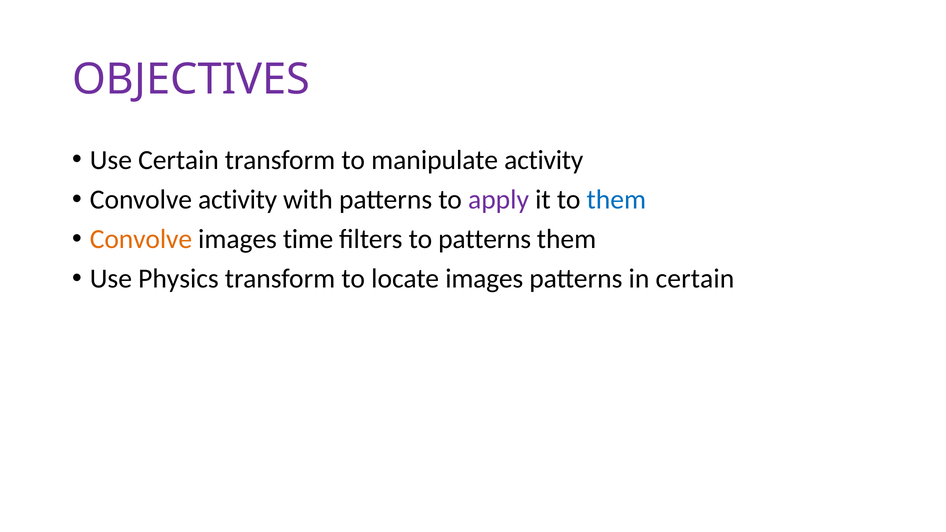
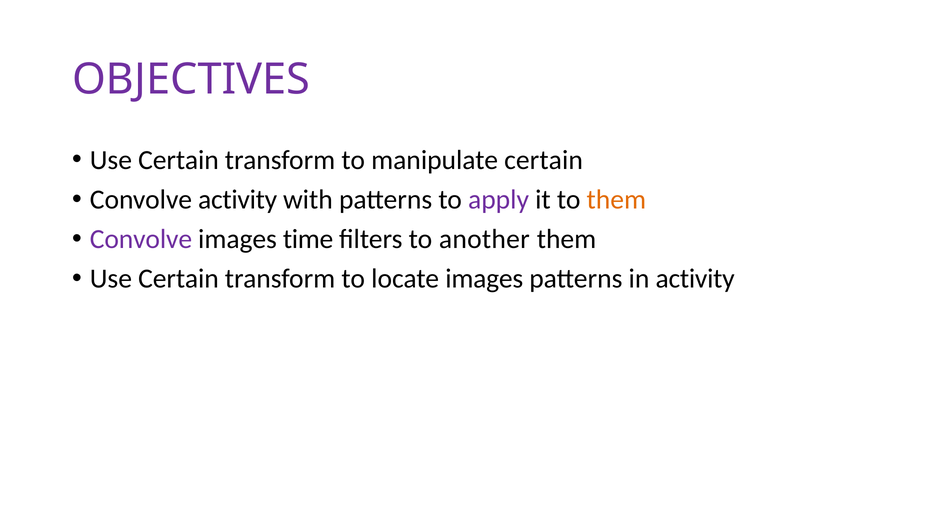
manipulate activity: activity -> certain (544, 160)
them colour: blue -> orange (616, 200)
Convolve colour: orange -> purple (141, 239)
to patterns: patterns -> another (484, 239)
Physics: Physics -> Certain (179, 279)
in certain: certain -> activity (695, 279)
